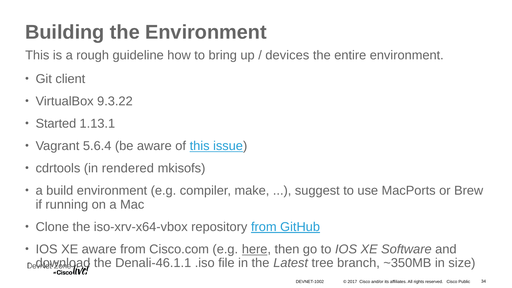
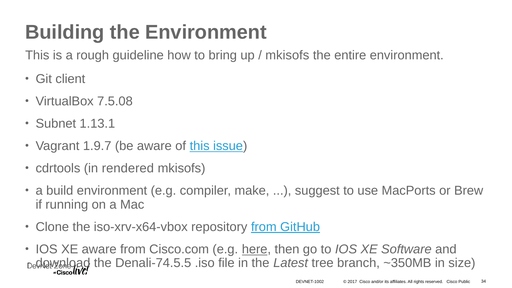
devices: devices -> mkisofs (287, 55)
9.3.22: 9.3.22 -> 7.5.08 (115, 101)
Started: Started -> Subnet (56, 124)
5.6.4: 5.6.4 -> 1.9.7 (97, 146)
Denali-46.1.1: Denali-46.1.1 -> Denali-74.5.5 (153, 263)
